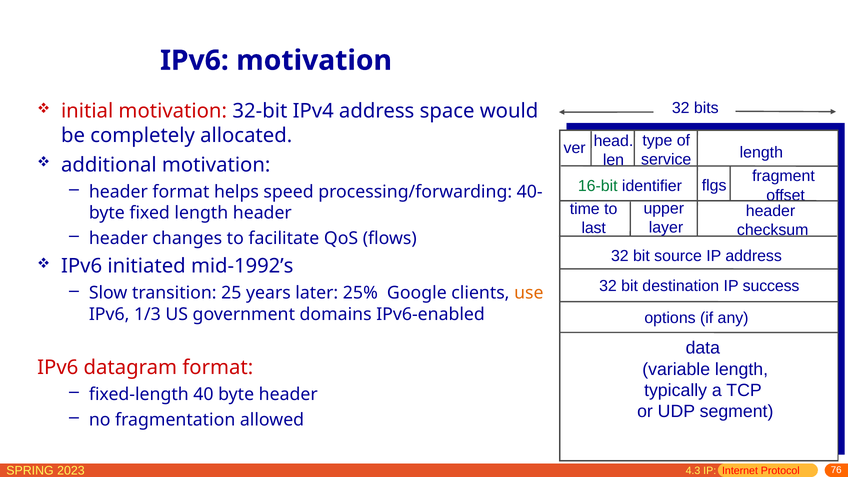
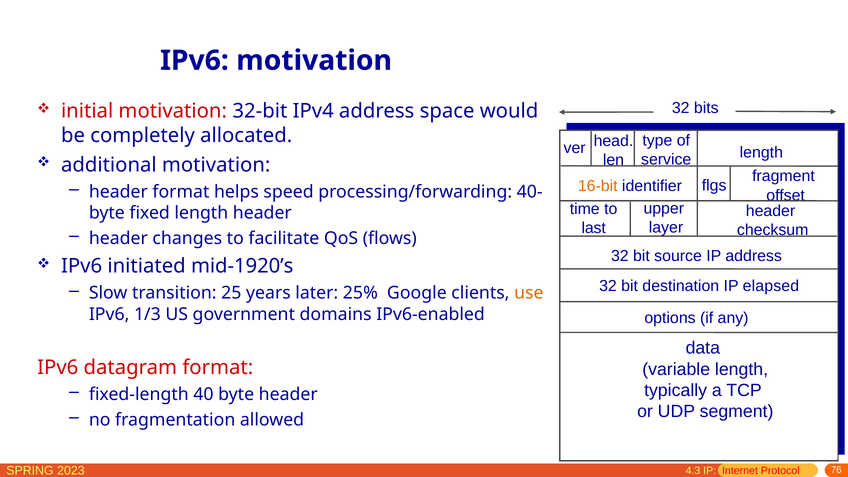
16-bit colour: green -> orange (598, 186)
mid-1992’s: mid-1992’s -> mid-1920’s (242, 266)
success: success -> elapsed (771, 286)
